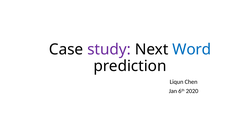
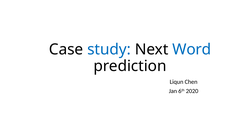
study colour: purple -> blue (109, 49)
